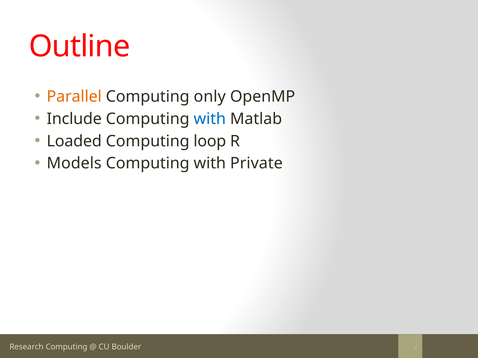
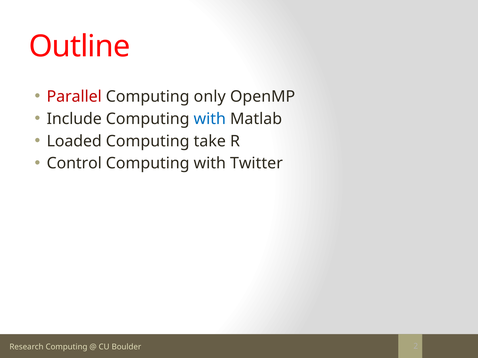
Parallel colour: orange -> red (74, 97)
loop: loop -> take (210, 141)
Models: Models -> Control (74, 164)
Private: Private -> Twitter (256, 164)
